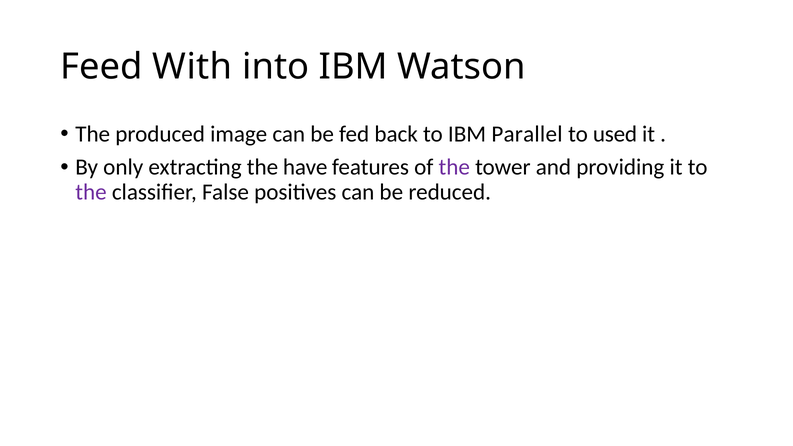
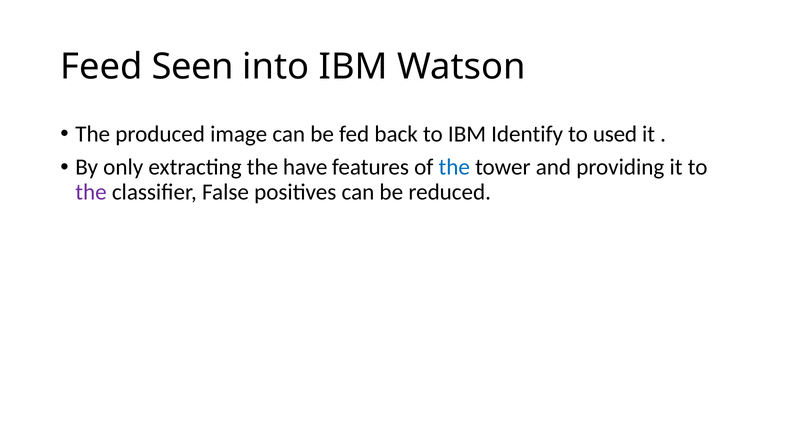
With: With -> Seen (193, 67)
Parallel: Parallel -> Identify (527, 134)
the colour: purple -> blue (454, 167)
